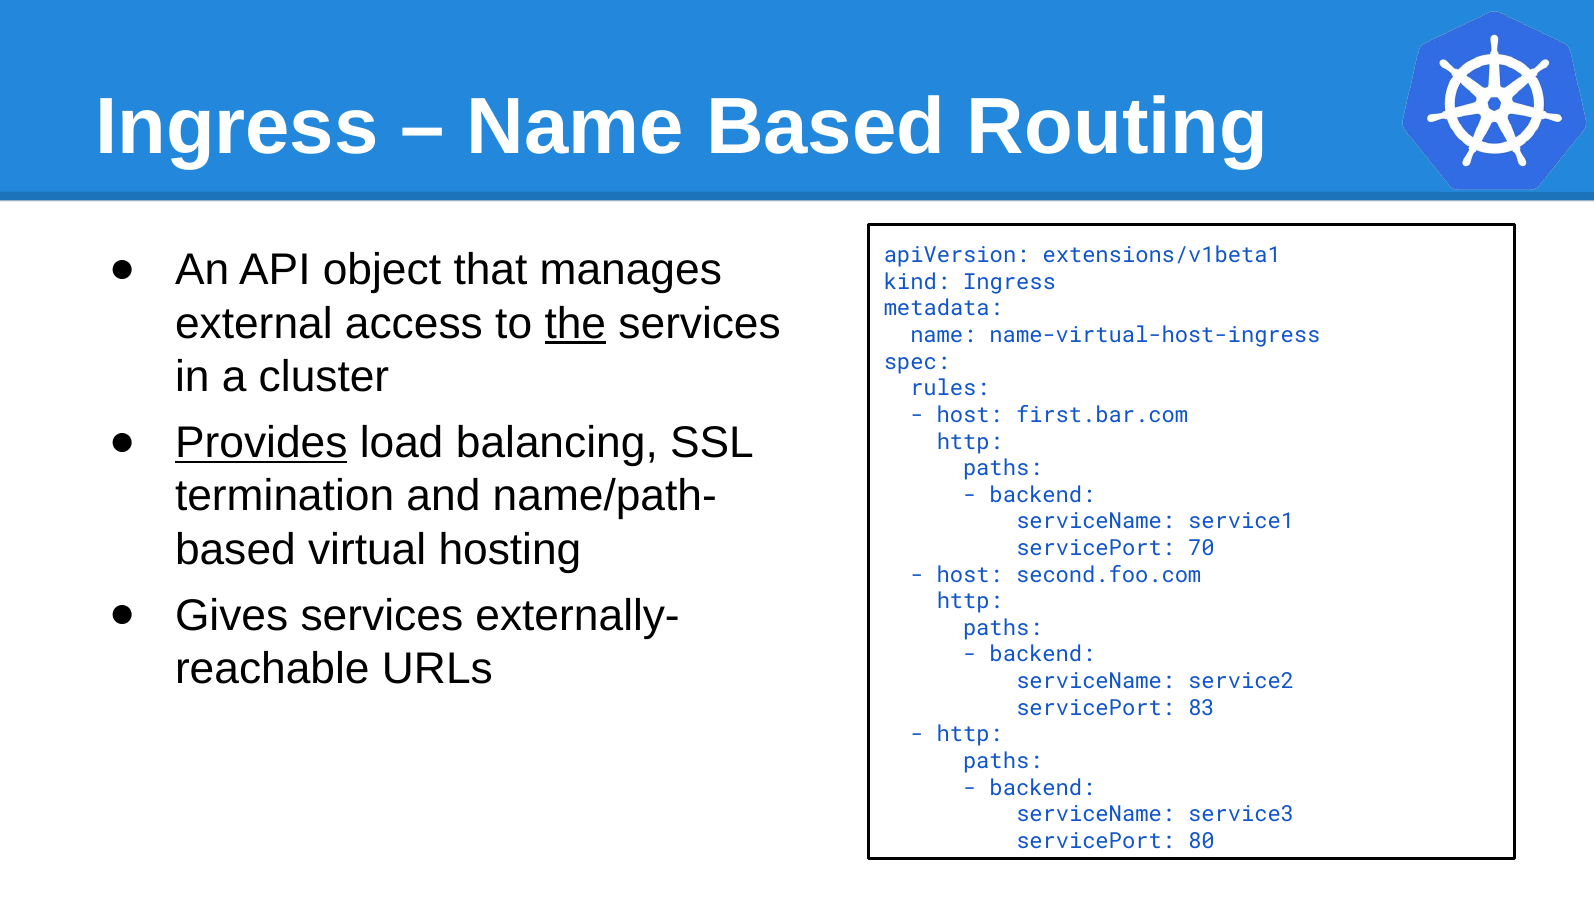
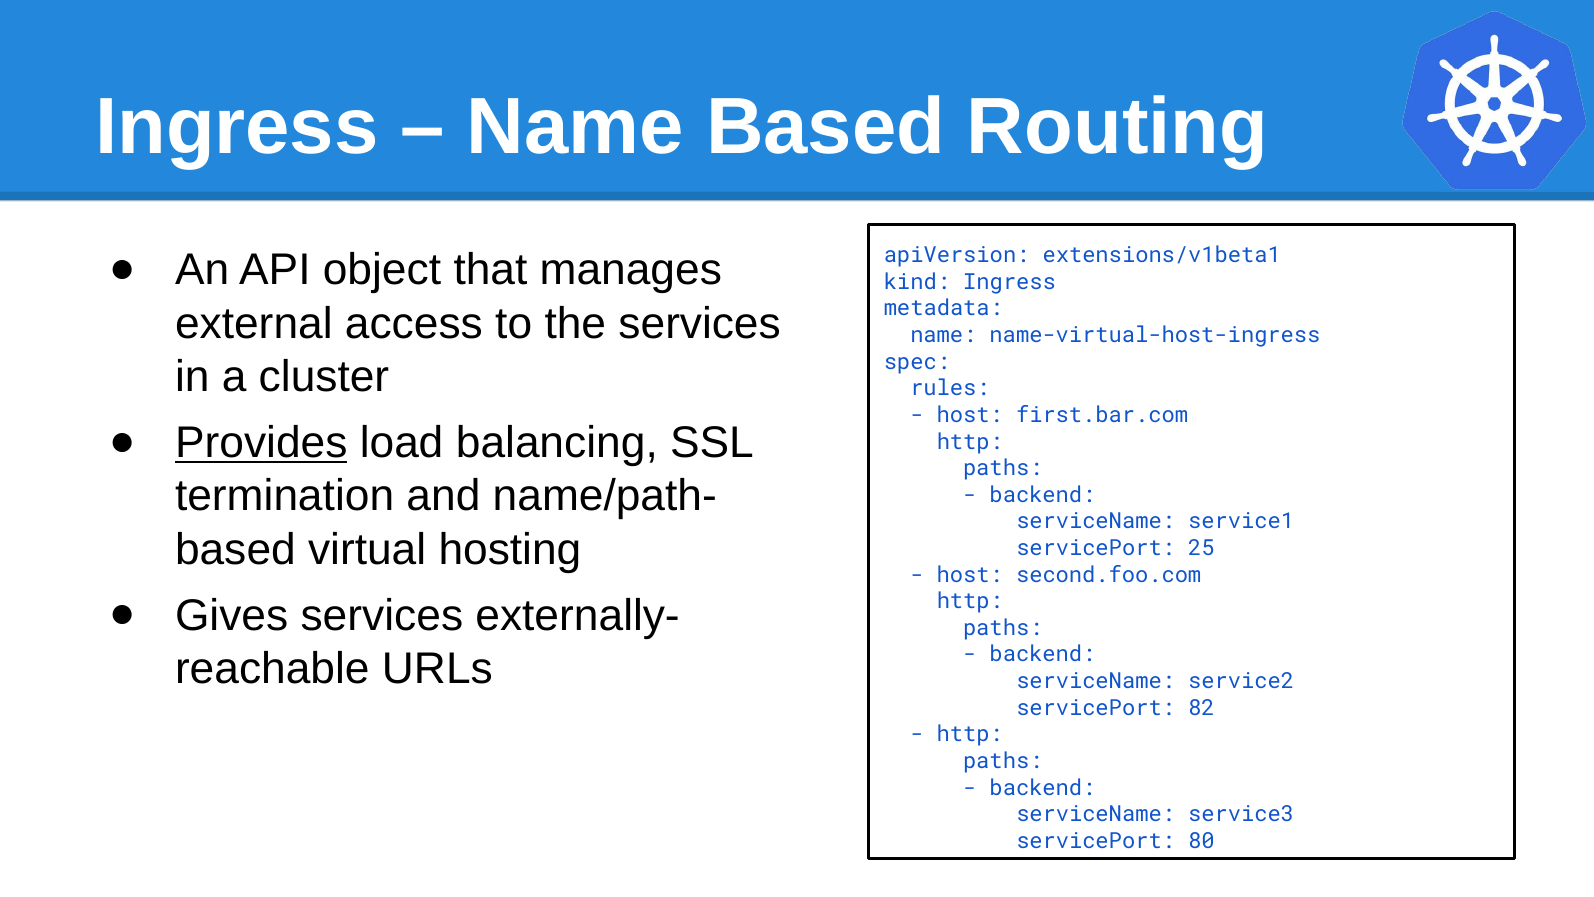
the underline: present -> none (575, 323)
70: 70 -> 25 (1201, 548)
83: 83 -> 82 (1201, 708)
